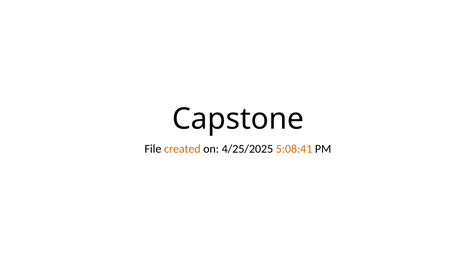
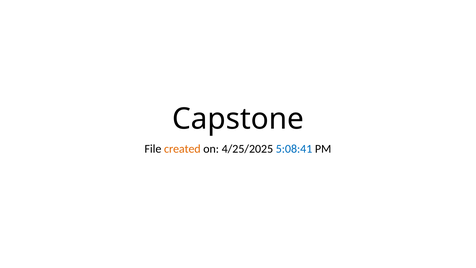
5:08:41 colour: orange -> blue (294, 149)
